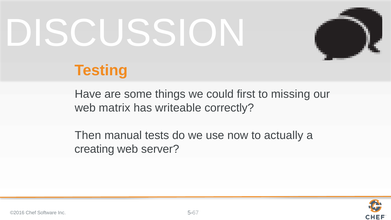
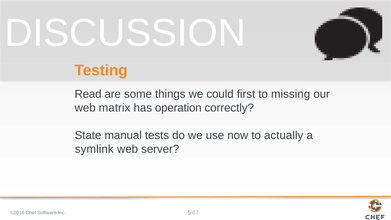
Have: Have -> Read (88, 94)
writeable: writeable -> operation (178, 108)
Then: Then -> State (88, 135)
creating: creating -> symlink (94, 149)
